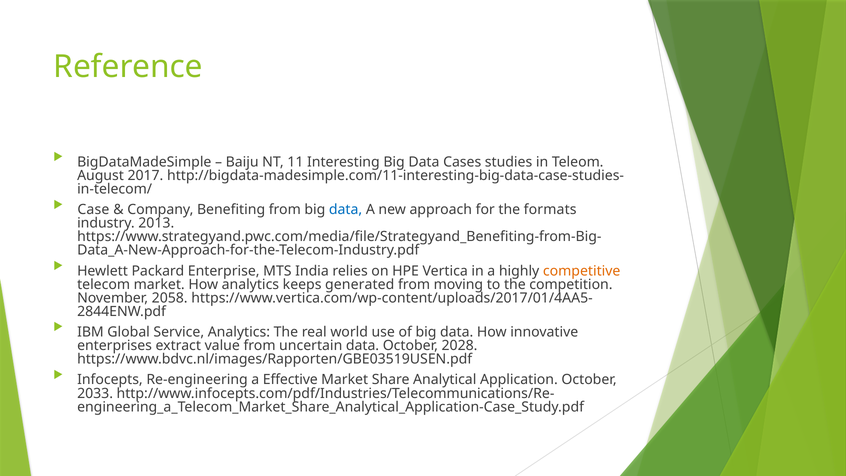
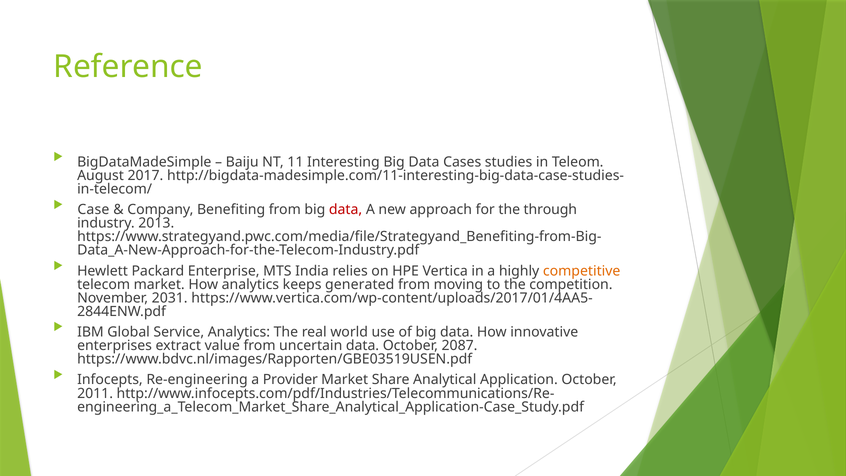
data colour: blue -> red (346, 210)
formats: formats -> through (550, 210)
2058: 2058 -> 2031 (170, 298)
2028: 2028 -> 2087 (460, 346)
Effective: Effective -> Provider (290, 380)
2033: 2033 -> 2011 (95, 393)
